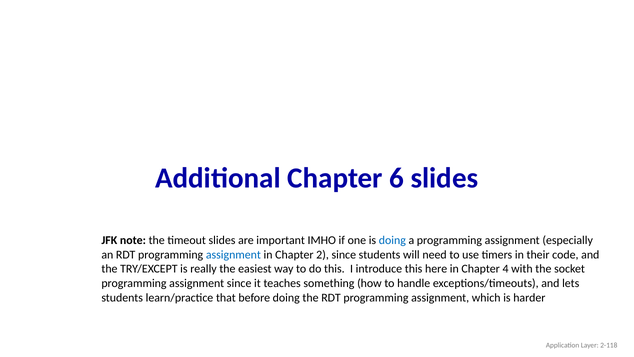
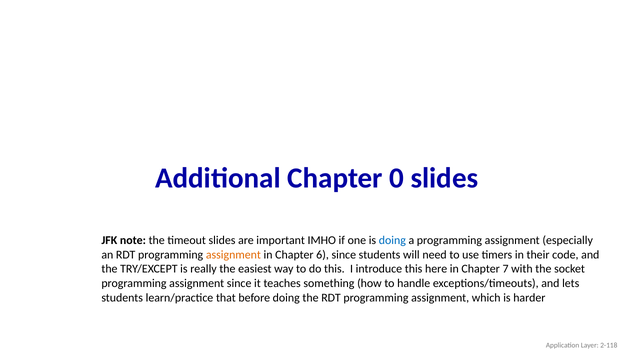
6: 6 -> 0 (397, 178)
assignment colour: blue -> orange (233, 254)
2: 2 -> 6 (323, 254)
4: 4 -> 7 (506, 269)
